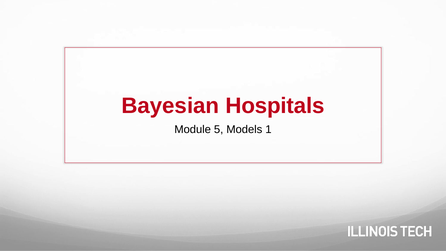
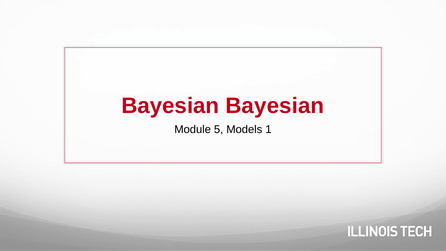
Bayesian Hospitals: Hospitals -> Bayesian (275, 106)
